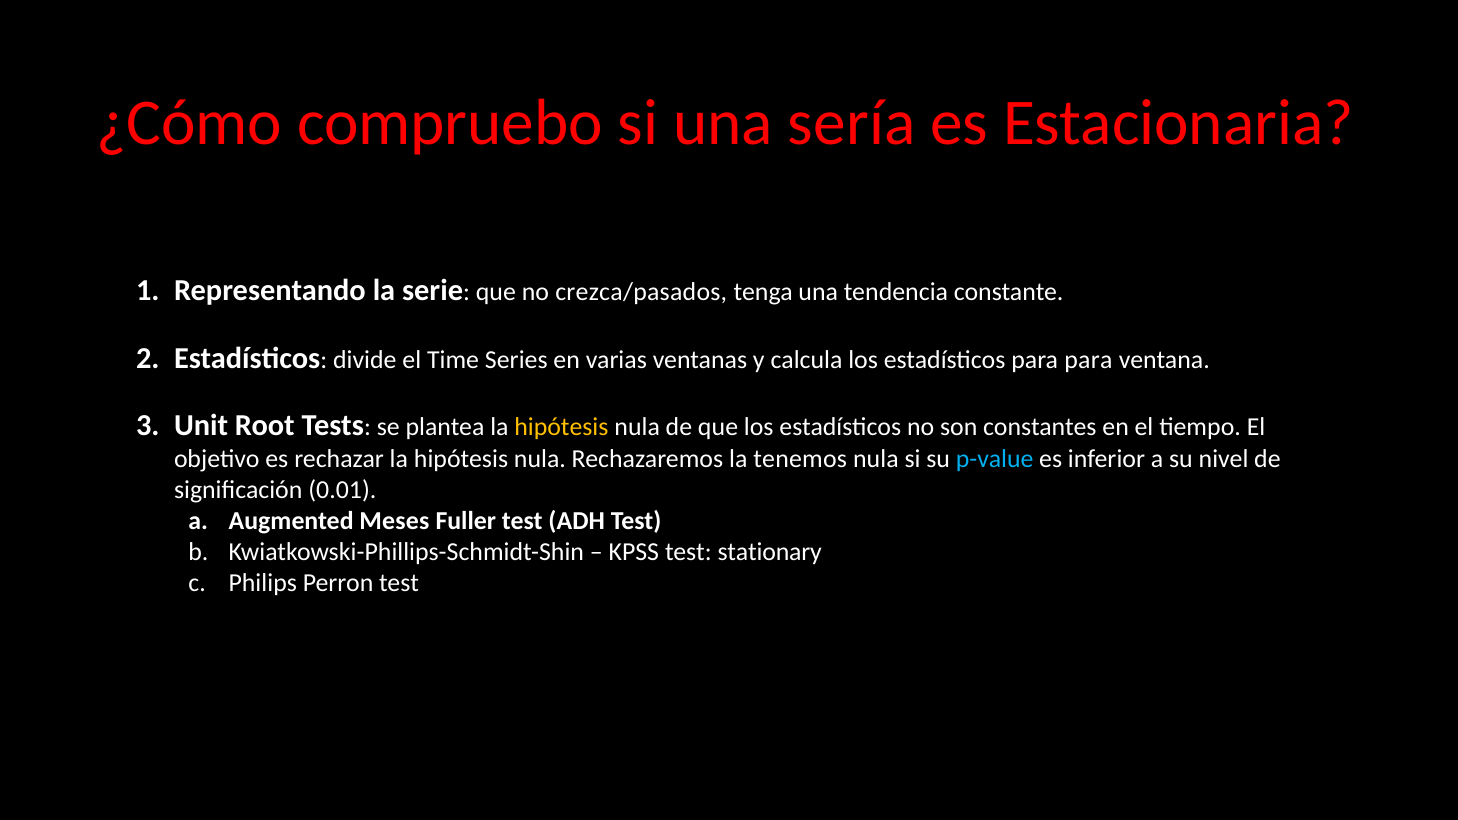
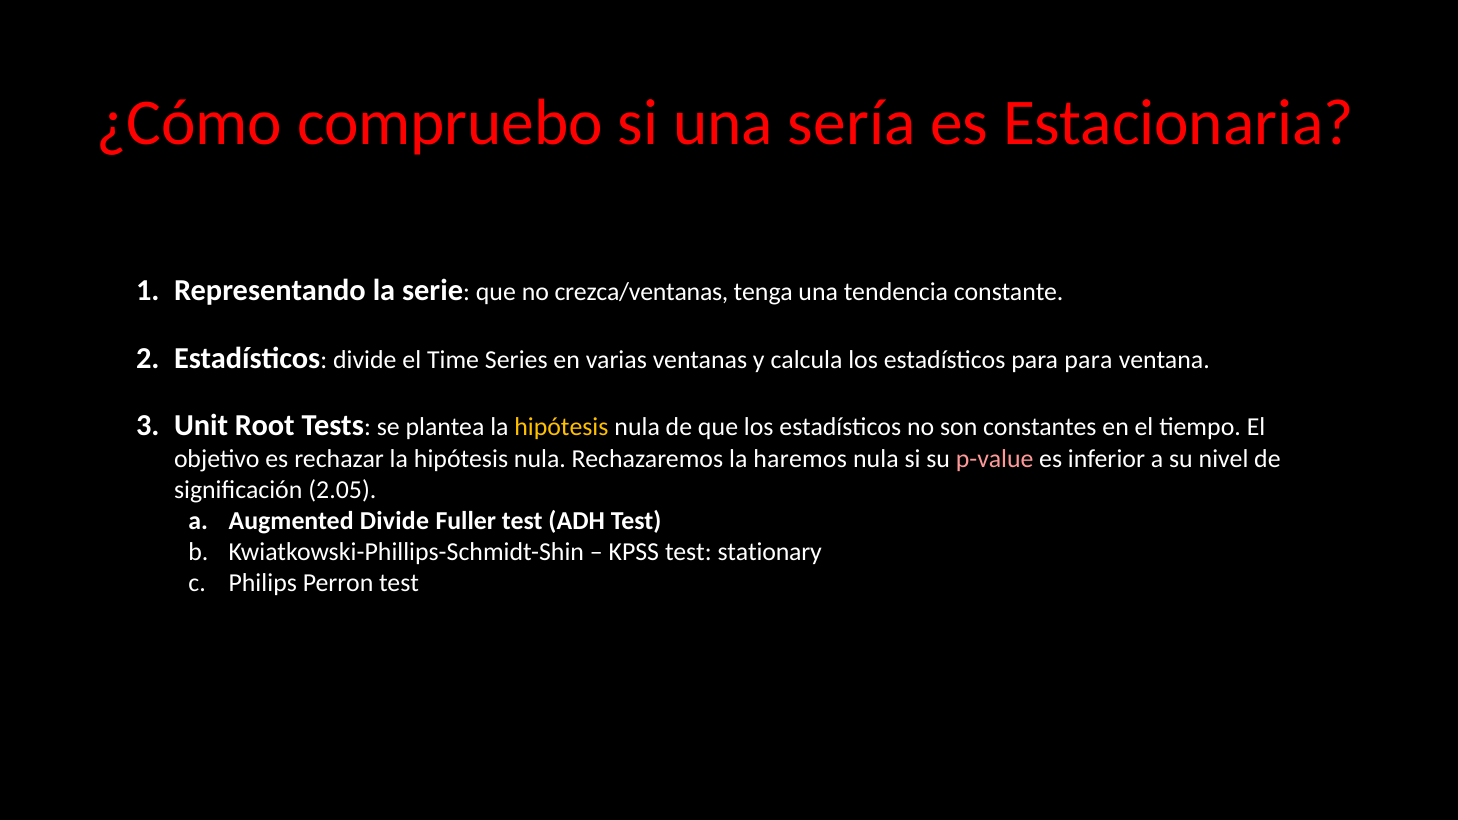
crezca/pasados: crezca/pasados -> crezca/ventanas (641, 292)
tenemos: tenemos -> haremos (800, 459)
p-value colour: light blue -> pink (995, 459)
0.01: 0.01 -> 2.05 (342, 490)
Augmented Meses: Meses -> Divide (394, 521)
